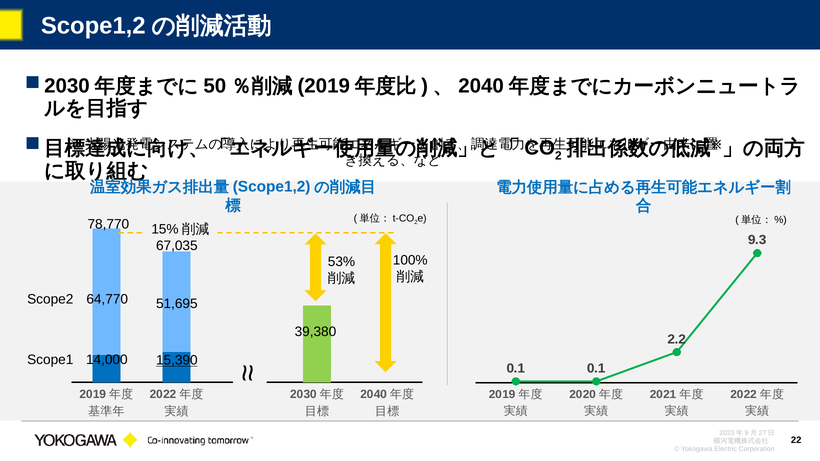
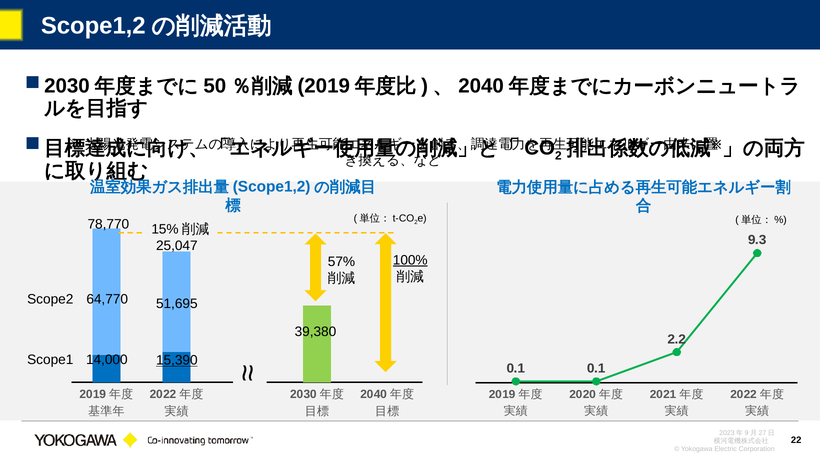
67,035: 67,035 -> 25,047 (177, 246)
100% underline: none -> present (410, 260)
53%: 53% -> 57% (341, 262)
